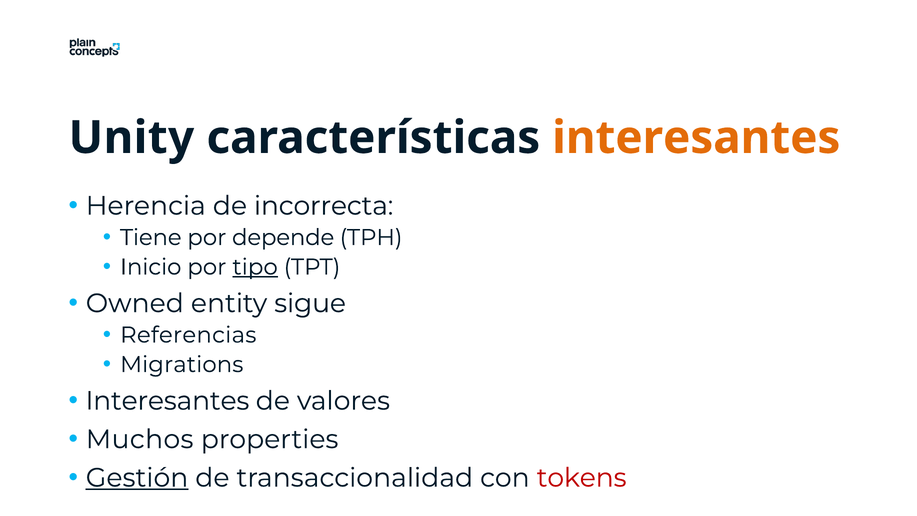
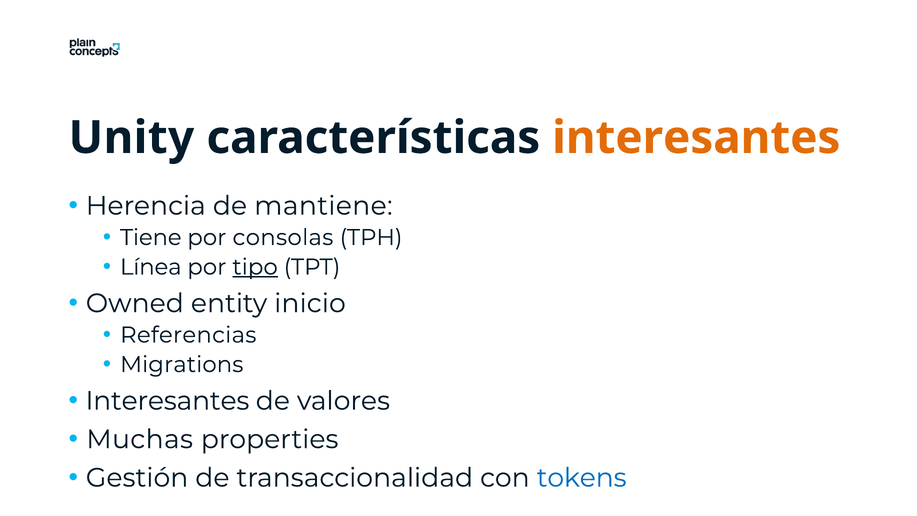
incorrecta: incorrecta -> mantiene (323, 206)
depende: depende -> consolas (283, 237)
Inicio: Inicio -> Línea (151, 267)
sigue: sigue -> inicio (310, 303)
Muchos: Muchos -> Muchas (140, 439)
Gestión underline: present -> none (137, 478)
tokens colour: red -> blue (582, 478)
